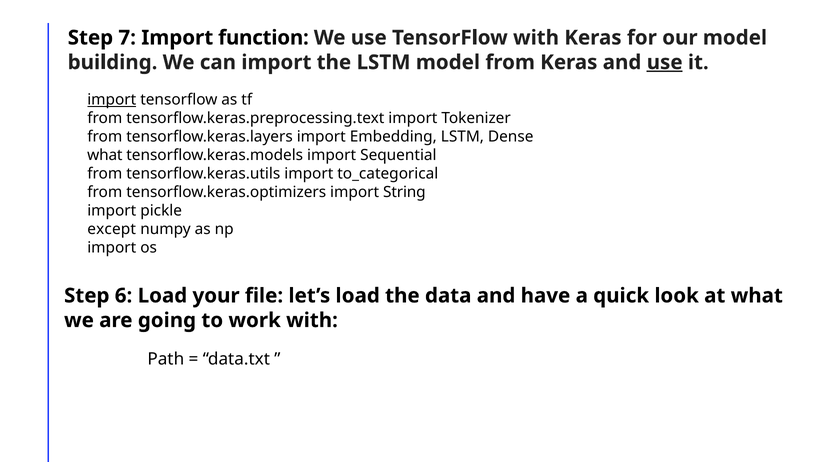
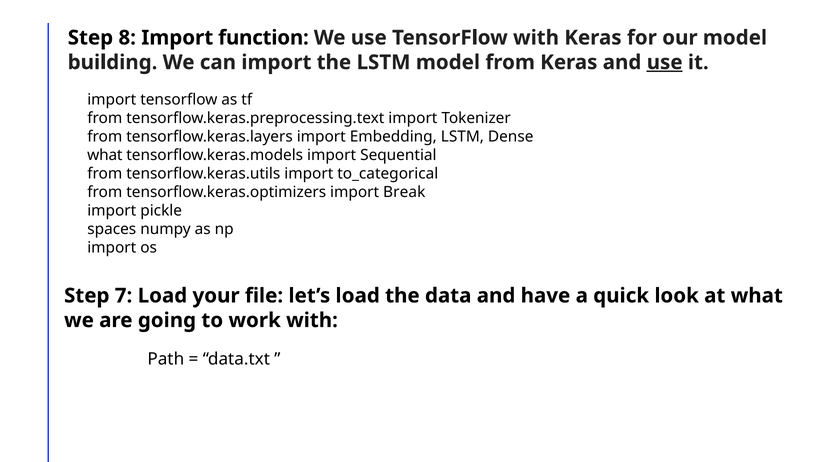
7: 7 -> 8 (127, 38)
import underline: present -> none (112, 100)
String: String -> Break (404, 192)
except: except -> spaces (112, 229)
6: 6 -> 7 (124, 296)
